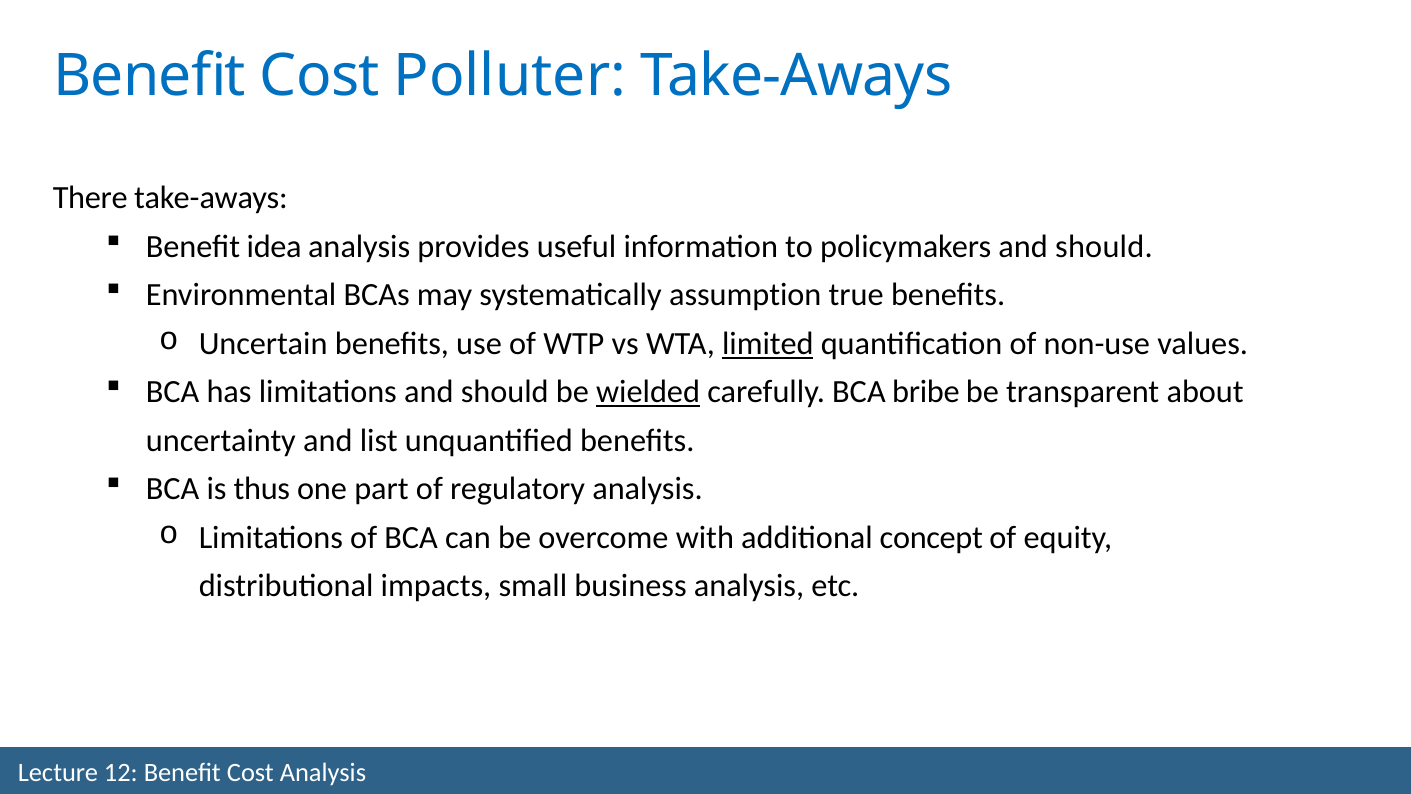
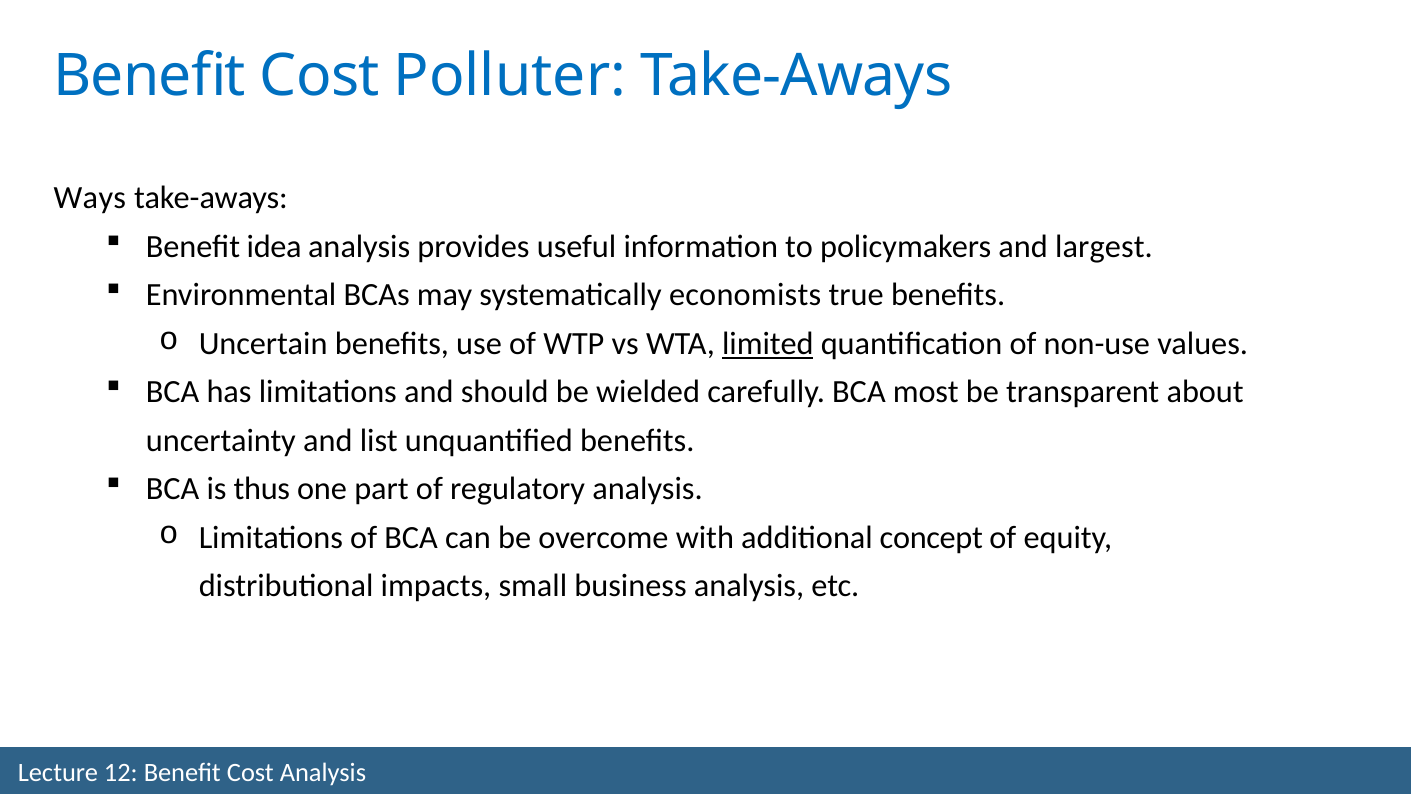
There: There -> Ways (90, 198)
policymakers and should: should -> largest (1104, 247)
assumption: assumption -> economists (745, 295)
wielded underline: present -> none (648, 392)
bribe: bribe -> most (926, 392)
